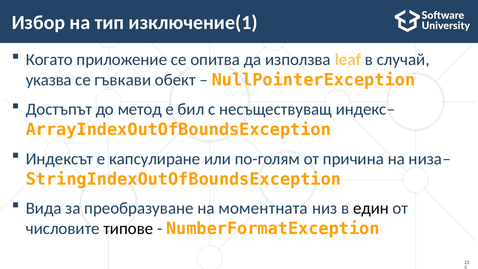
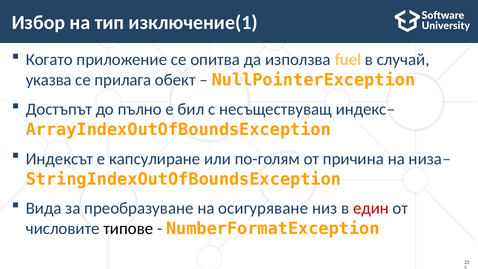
leaf: leaf -> fuel (348, 60)
гъвкави: гъвкави -> прилага (123, 80)
метод: метод -> пълно (140, 109)
моментната: моментната -> осигуряване (263, 208)
един colour: black -> red (371, 208)
